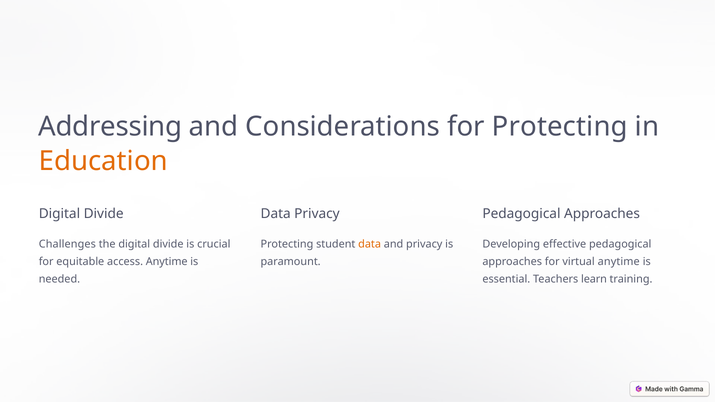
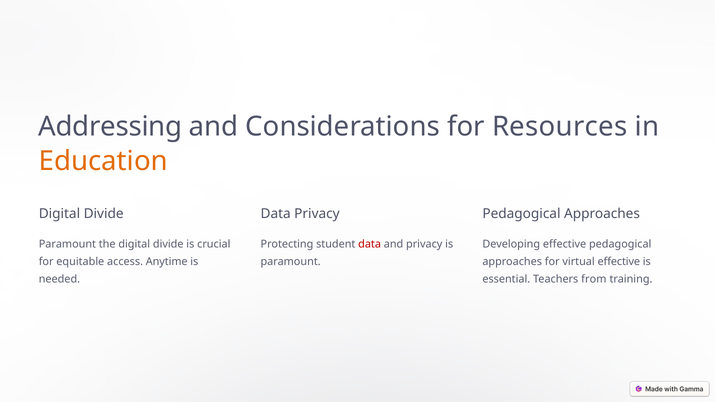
for Protecting: Protecting -> Resources (560, 127)
Challenges: Challenges -> Paramount (67, 244)
data colour: orange -> red (370, 244)
virtual anytime: anytime -> effective (619, 262)
learn: learn -> from (594, 279)
